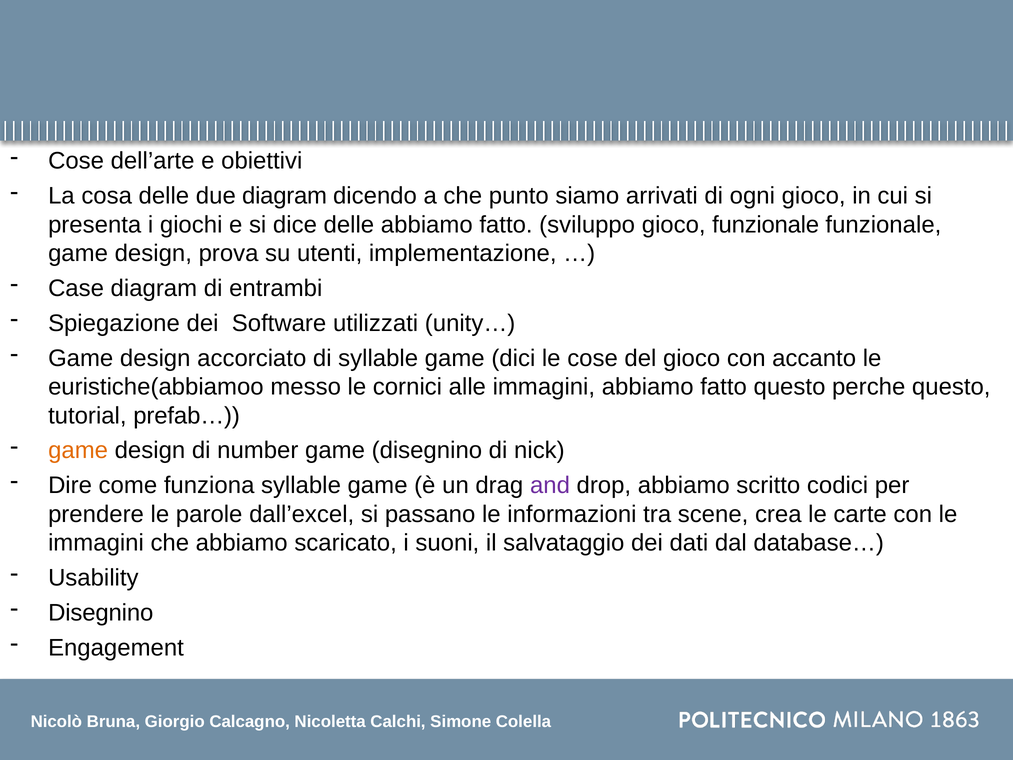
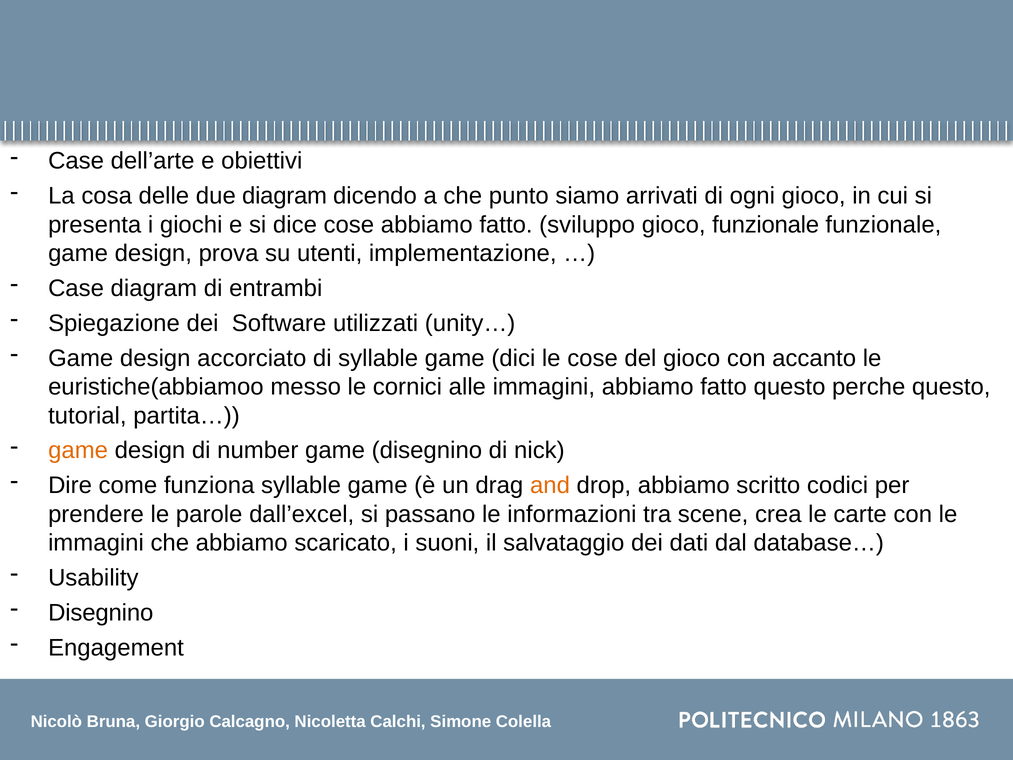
Cose: Cose -> Case (76, 161)
dice delle: delle -> cose (349, 225)
prefab…: prefab… -> partita… (187, 415)
and colour: purple -> orange (550, 485)
